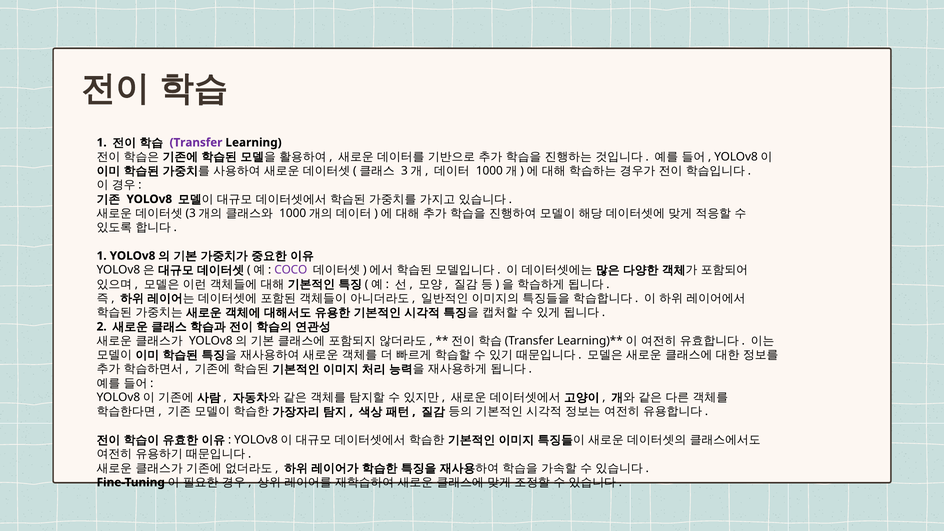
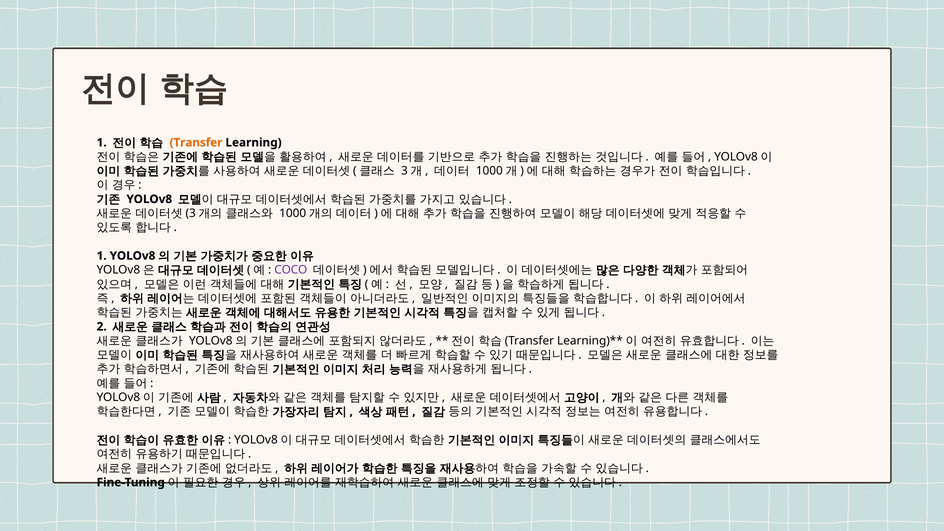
Transfer colour: purple -> orange (196, 143)
